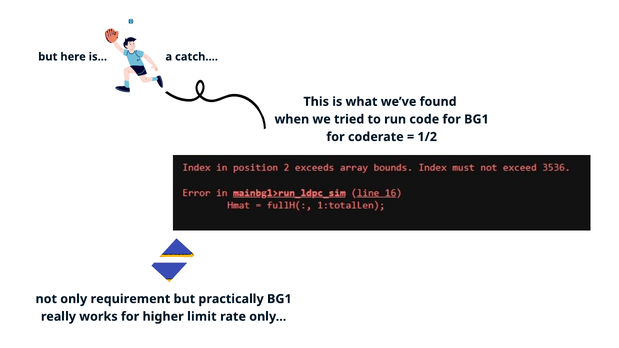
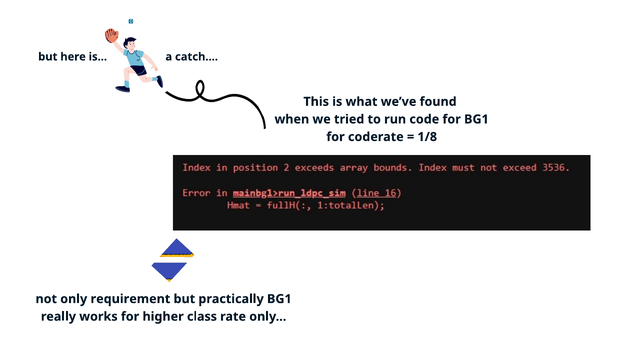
1/2: 1/2 -> 1/8 (427, 137)
limit: limit -> class (202, 317)
